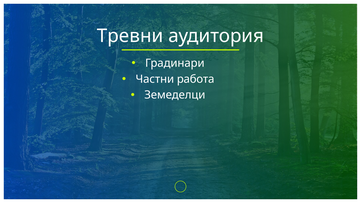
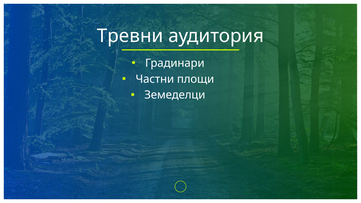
работа: работа -> площи (196, 79)
